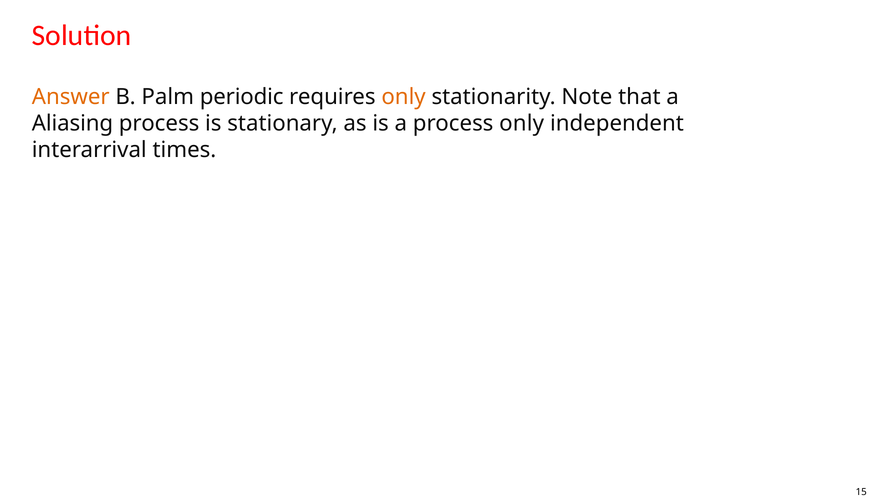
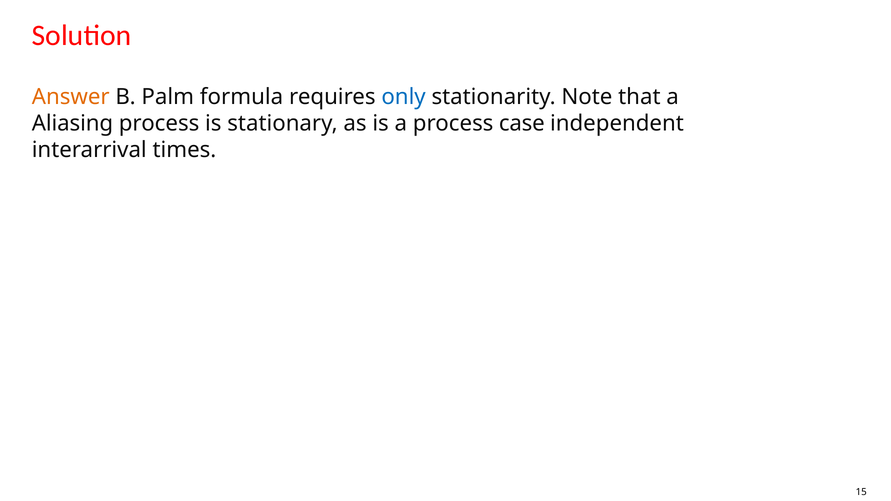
periodic: periodic -> formula (242, 97)
only colour: orange -> blue (404, 97)
process only: only -> case (522, 123)
